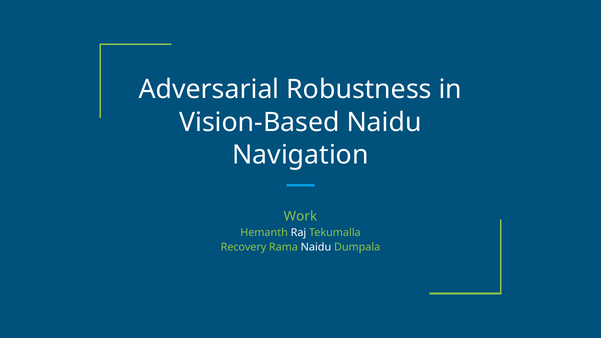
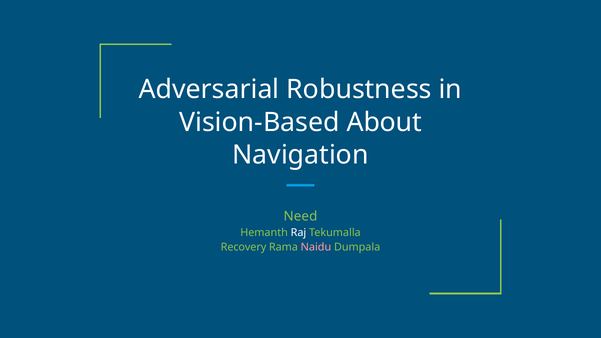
Vision-Based Naidu: Naidu -> About (384, 122)
Work: Work -> Need (300, 216)
Naidu colour: white -> pink (316, 247)
